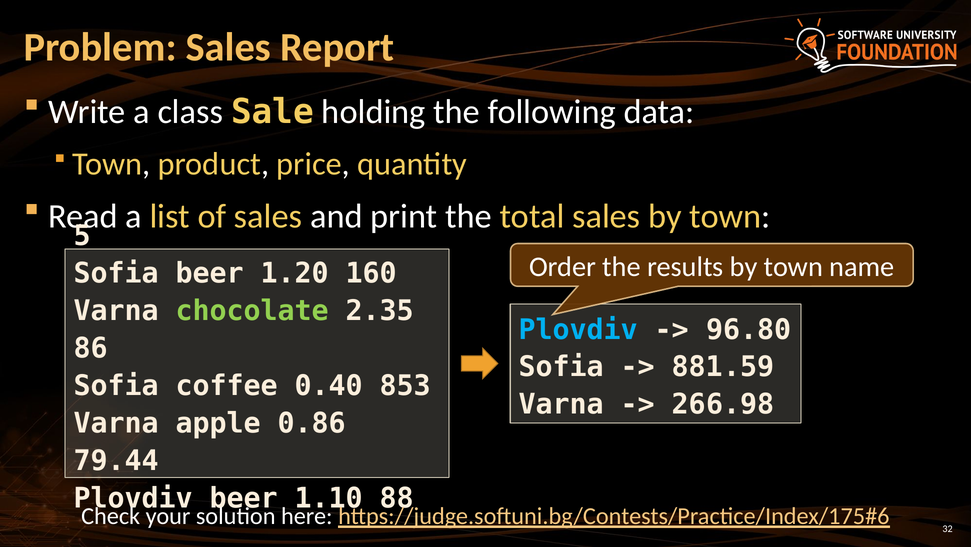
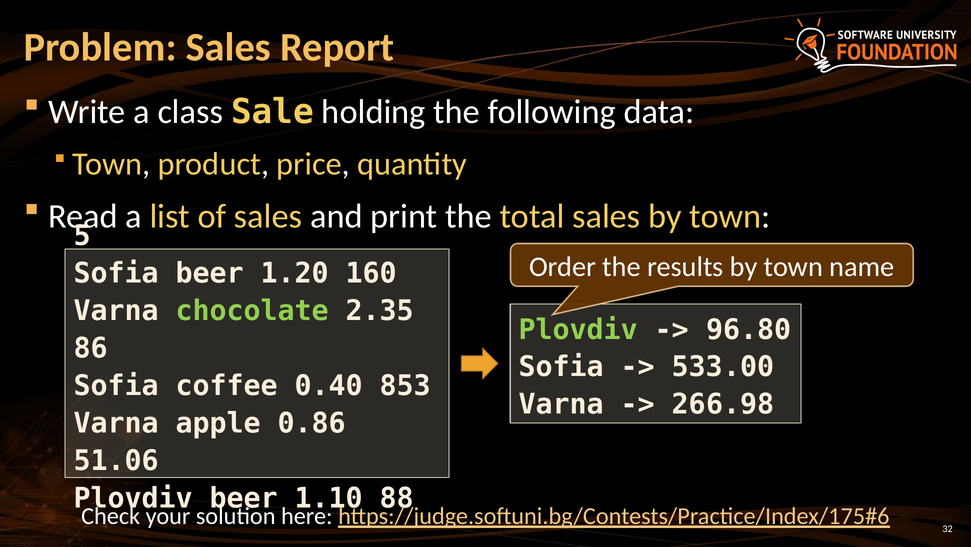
Plovdiv colour: light blue -> light green (578, 329)
881.59: 881.59 -> 533.00 (723, 367)
79.44: 79.44 -> 51.06 (116, 460)
